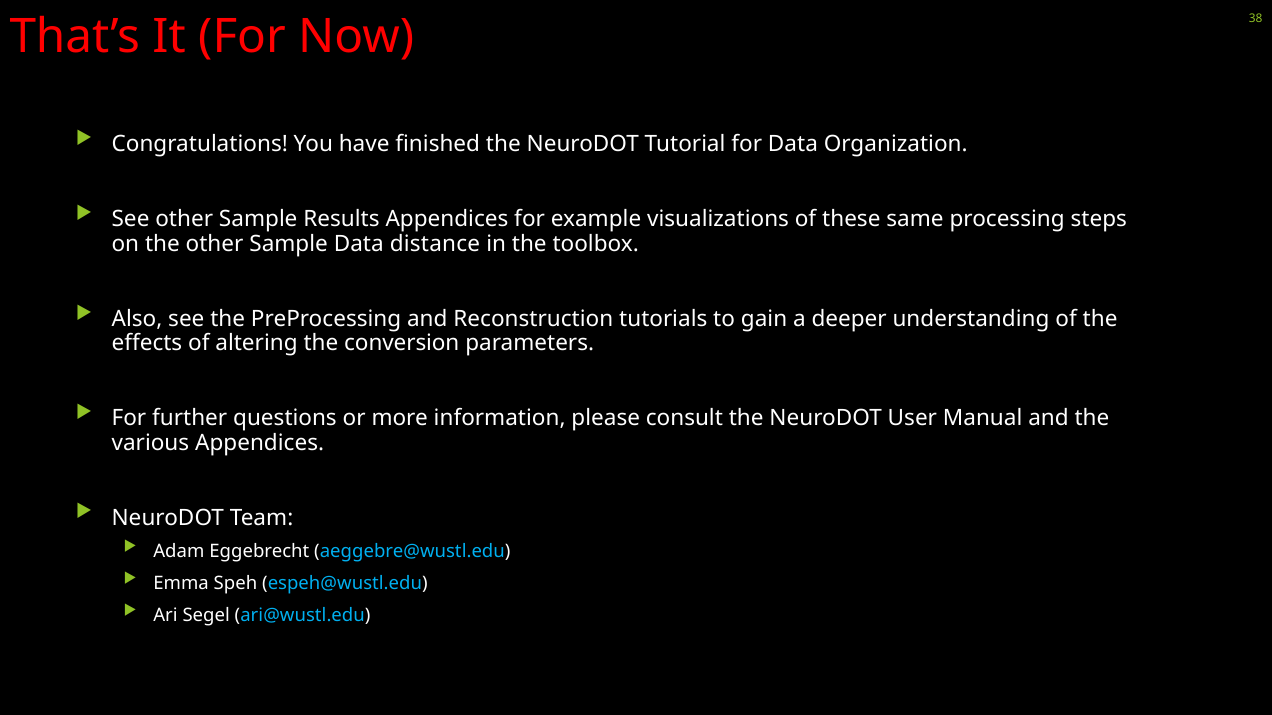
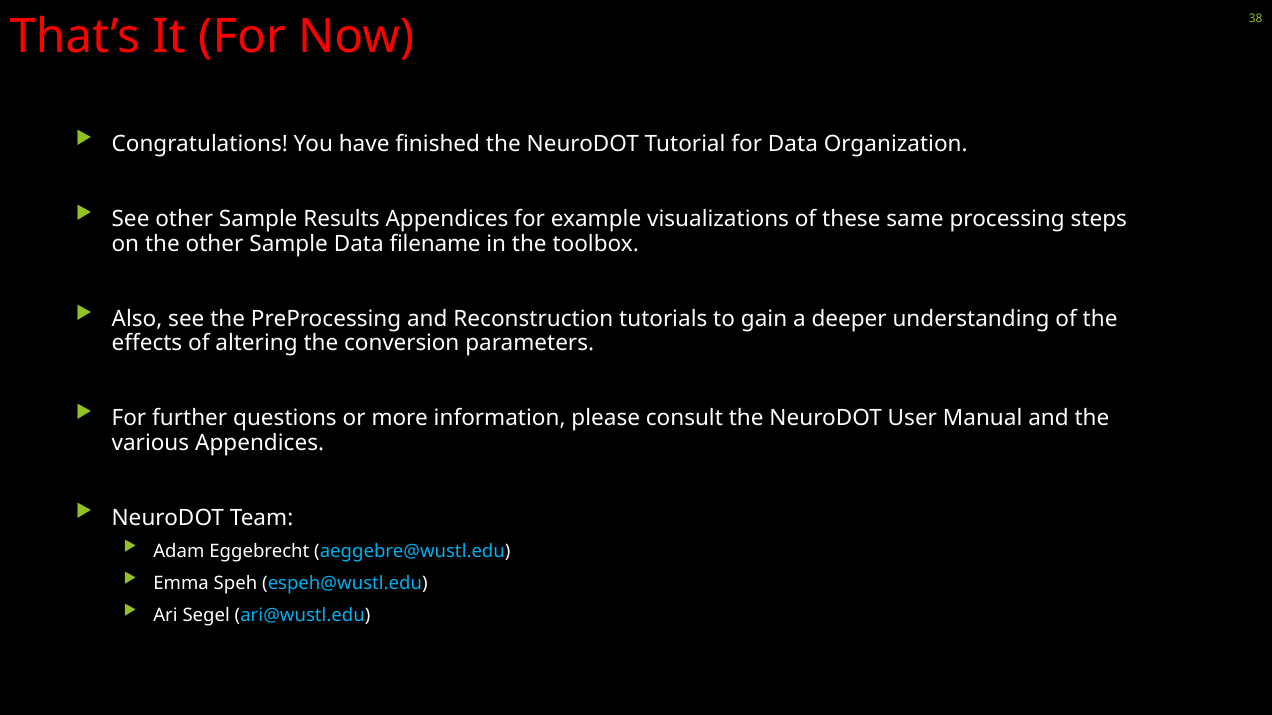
distance: distance -> filename (435, 244)
